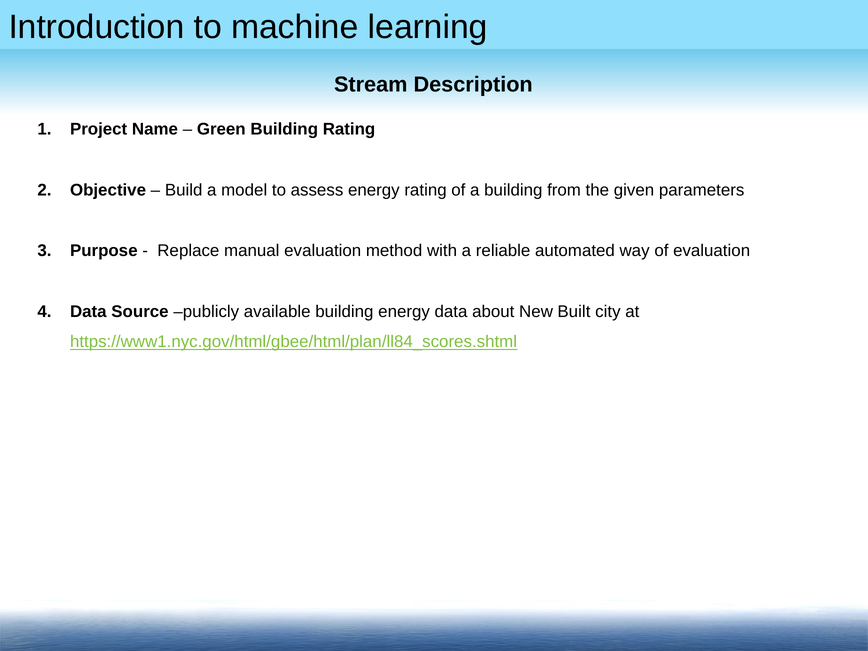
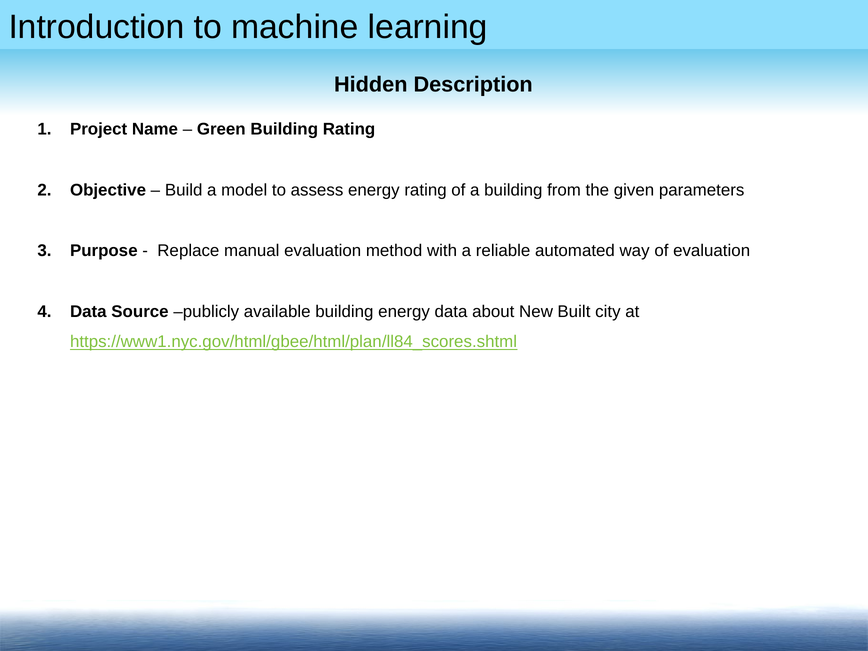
Stream: Stream -> Hidden (371, 85)
